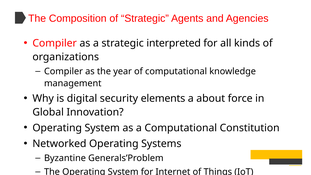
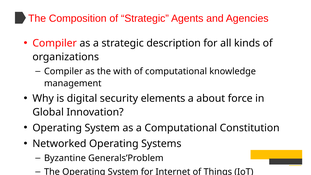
interpreted: interpreted -> description (174, 43)
year: year -> with (123, 71)
